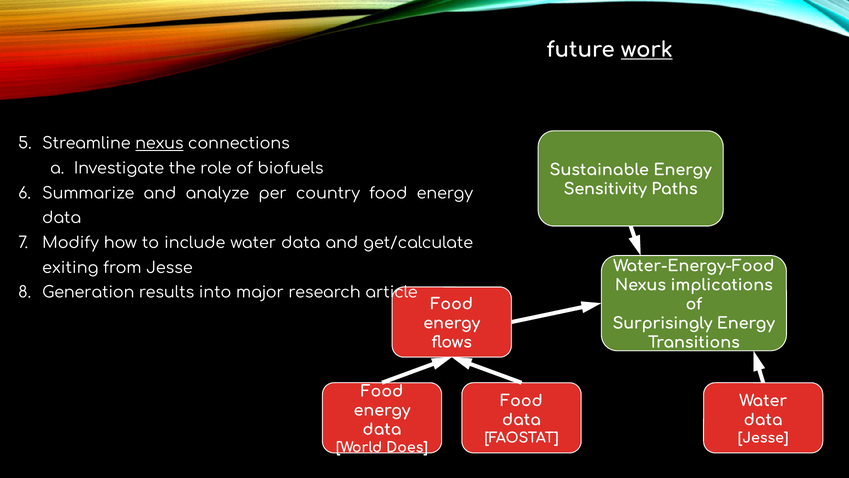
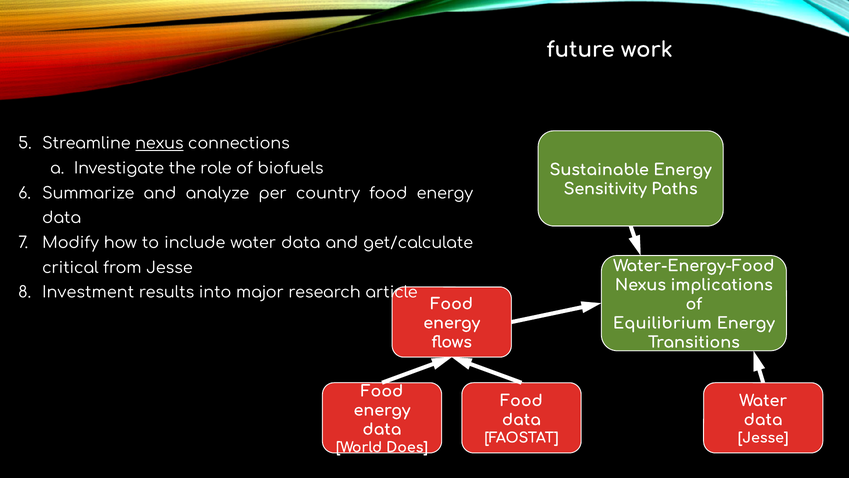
work underline: present -> none (647, 50)
exiting: exiting -> critical (70, 268)
Generation: Generation -> Investment (88, 292)
Surprisingly: Surprisingly -> Equilibrium (662, 323)
